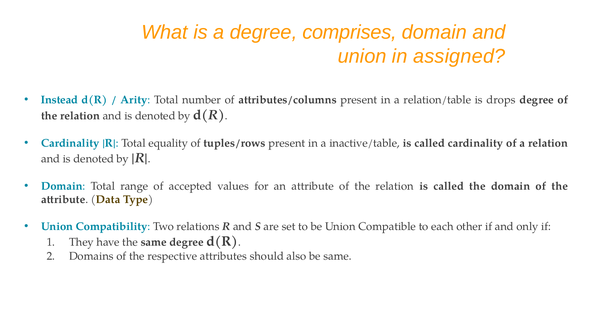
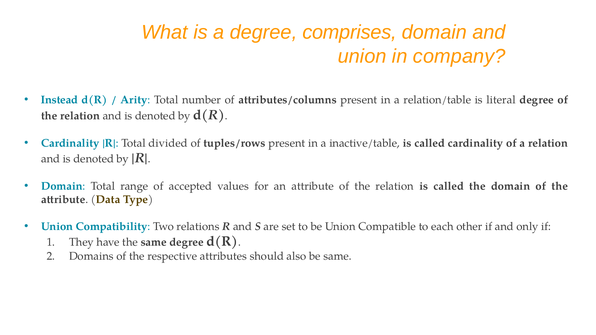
assigned: assigned -> company (459, 56)
drops: drops -> literal (501, 100)
equality: equality -> divided (168, 143)
